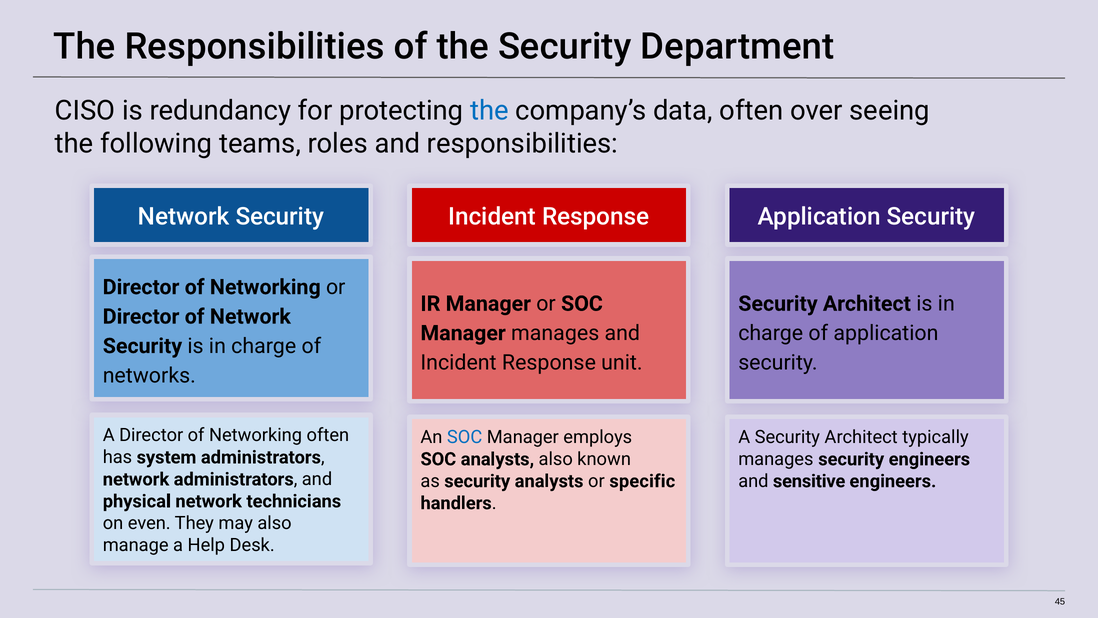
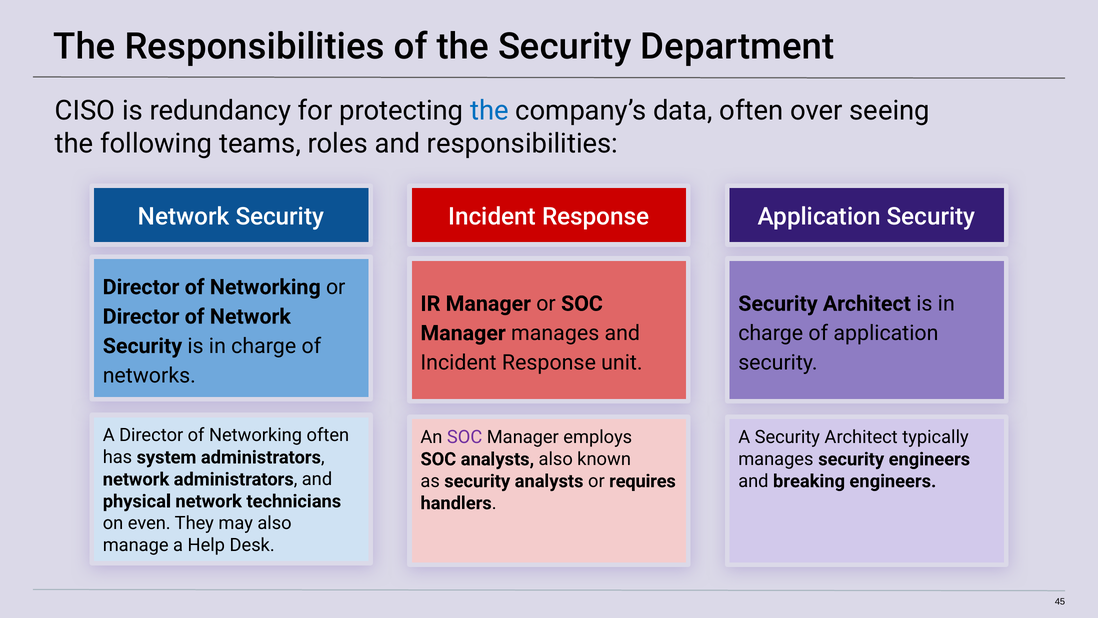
SOC colour: blue -> purple (465, 437)
specific: specific -> requires (642, 481)
sensitive: sensitive -> breaking (809, 481)
